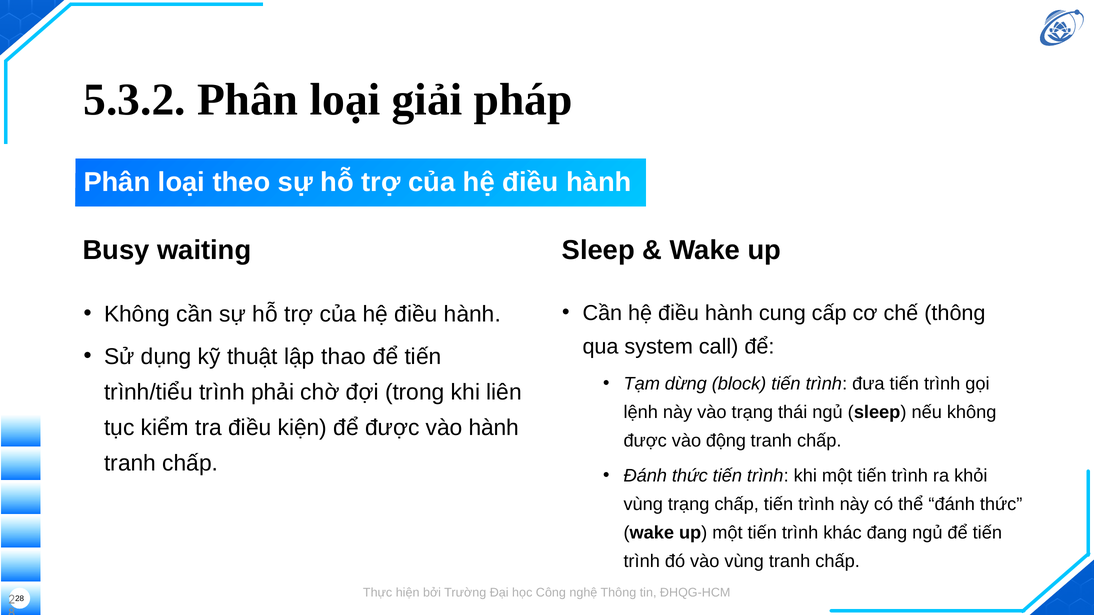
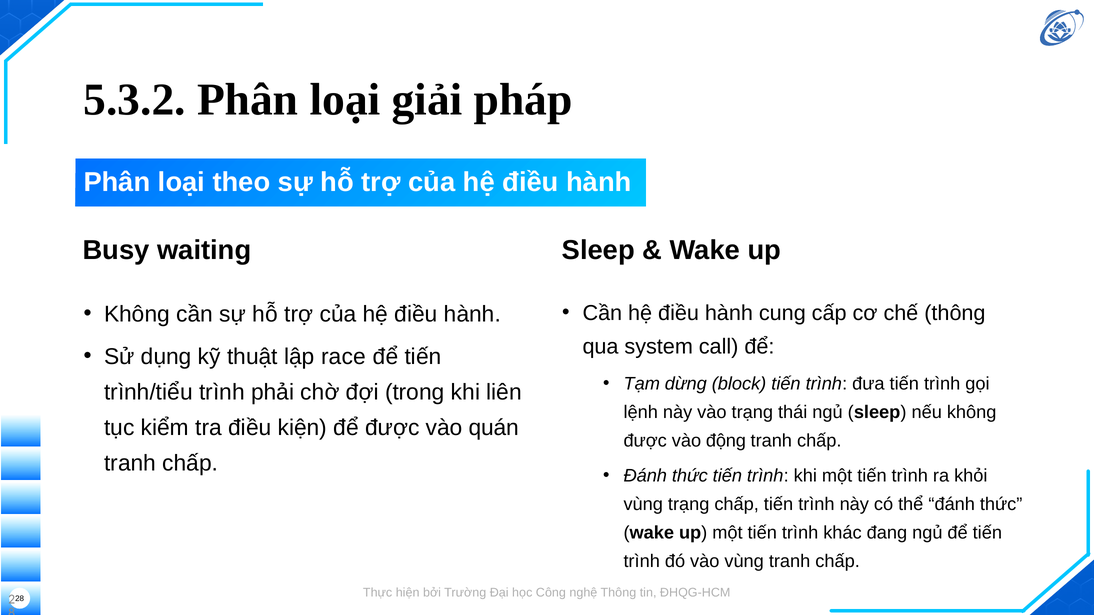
thao: thao -> race (344, 357)
vào hành: hành -> quán (494, 428)
